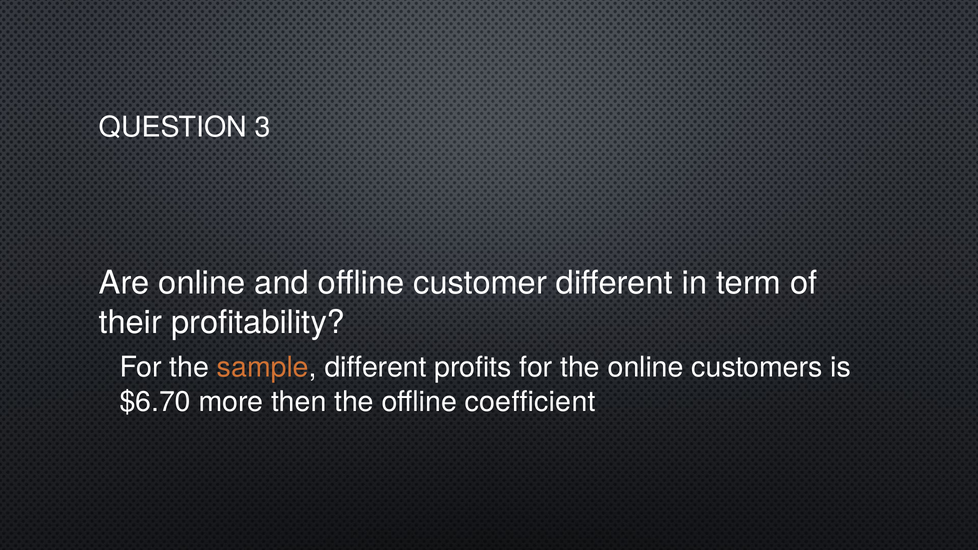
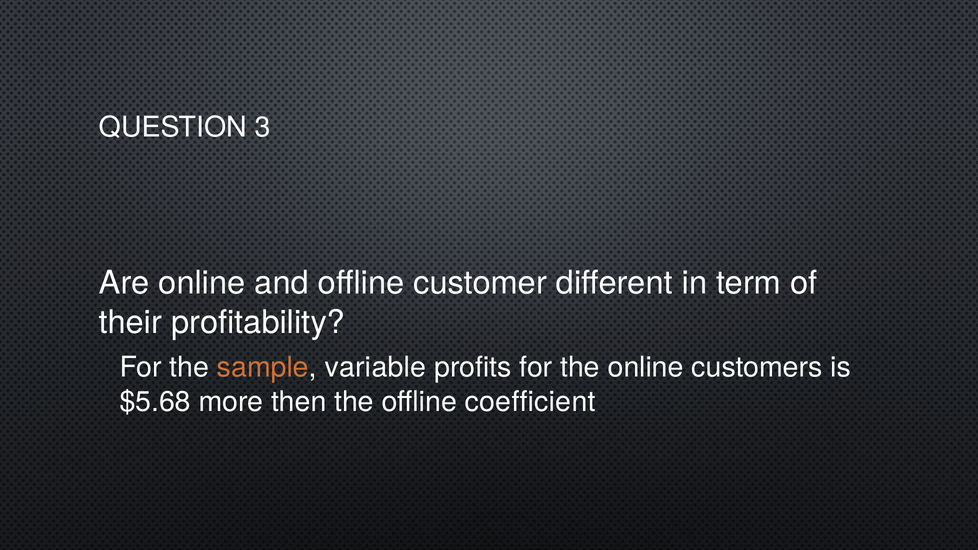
sample different: different -> variable (375, 368)
$6.70: $6.70 -> $5.68 (155, 402)
